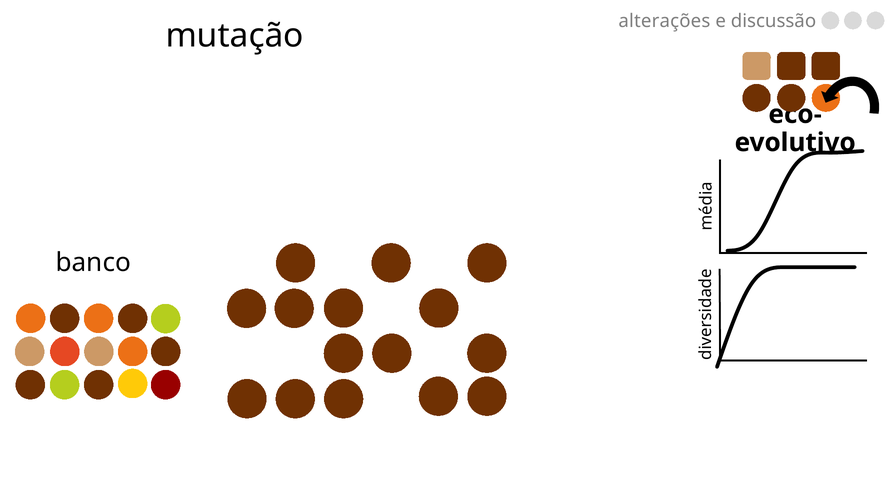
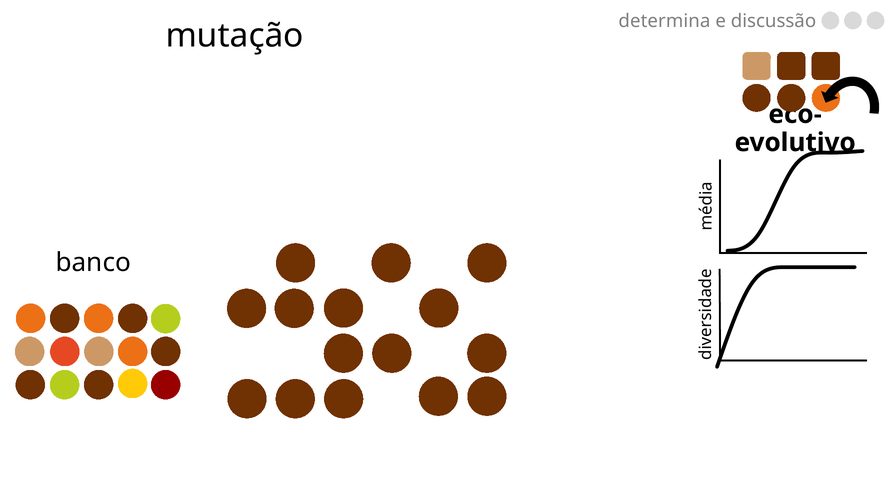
alterações: alterações -> determina (664, 21)
